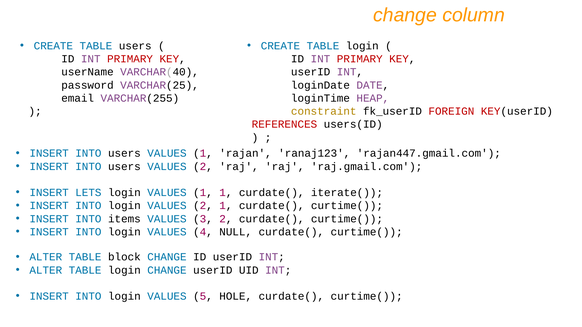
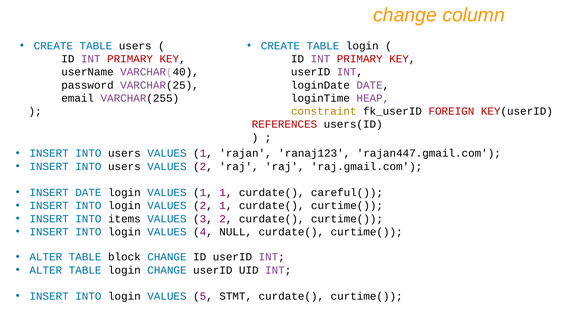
INSERT LETS: LETS -> DATE (88, 193)
iterate(: iterate( -> careful( (347, 193)
HOLE: HOLE -> STMT (236, 296)
